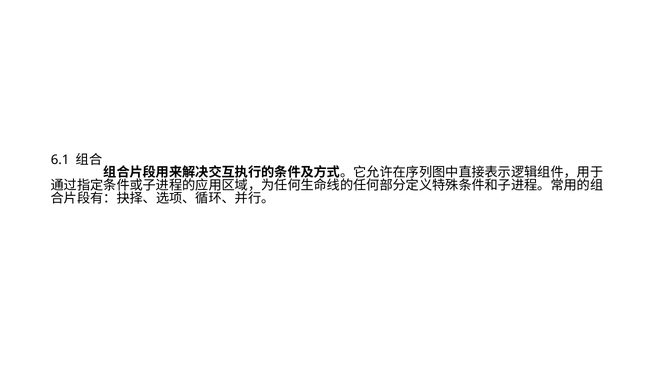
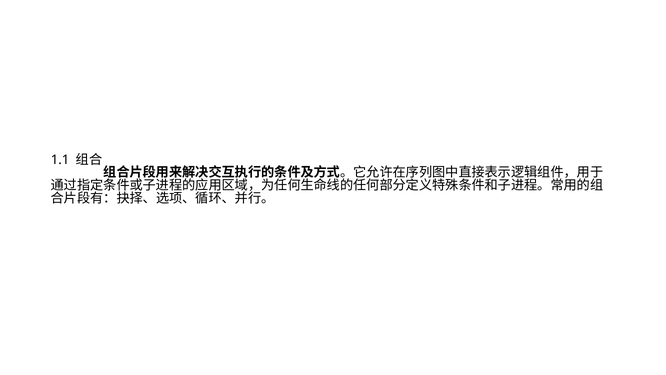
6.1: 6.1 -> 1.1 (60, 160)
